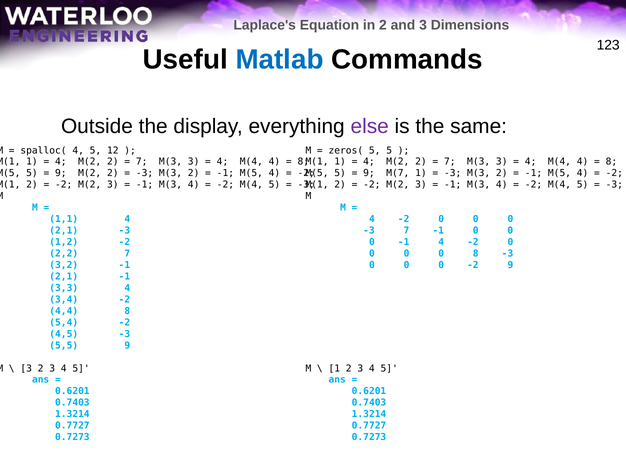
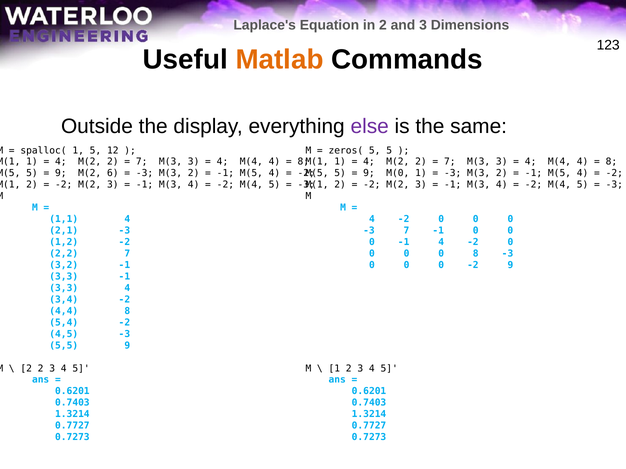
Matlab colour: blue -> orange (280, 60)
spalloc( 4: 4 -> 1 (78, 151)
9 M(2 2: 2 -> 6 (113, 174)
M(7: M(7 -> M(0 (398, 174)
2,1: 2,1 -> 3,3 (64, 277)
3: 3 -> 2 (26, 369)
